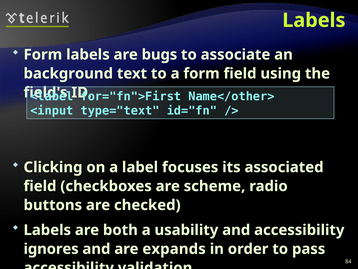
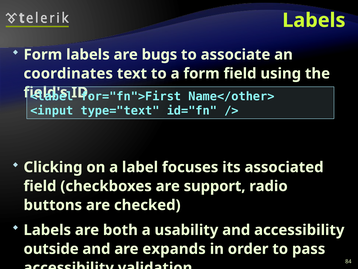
background: background -> coordinates (68, 73)
scheme: scheme -> support (215, 186)
ignores: ignores -> outside (51, 249)
